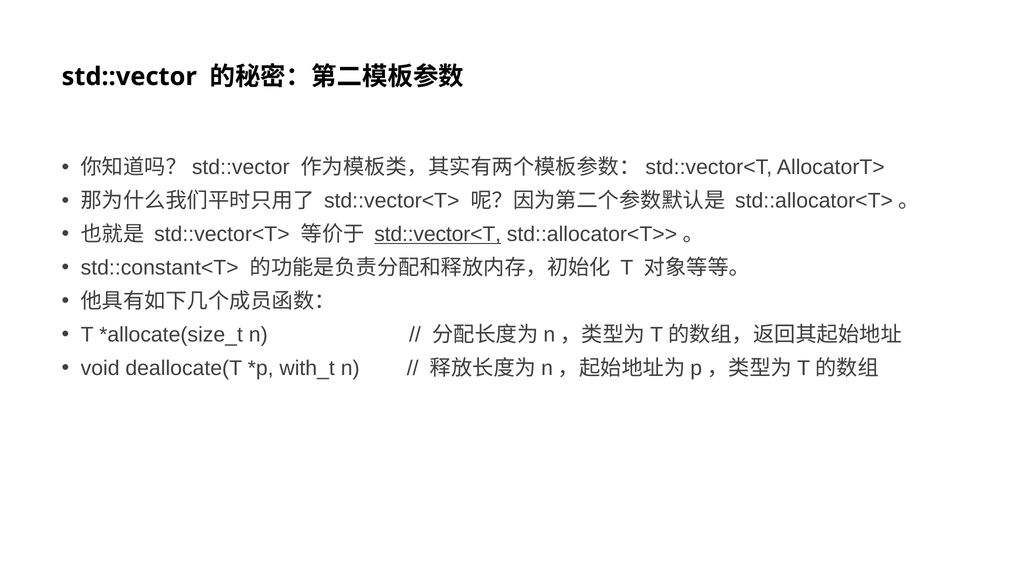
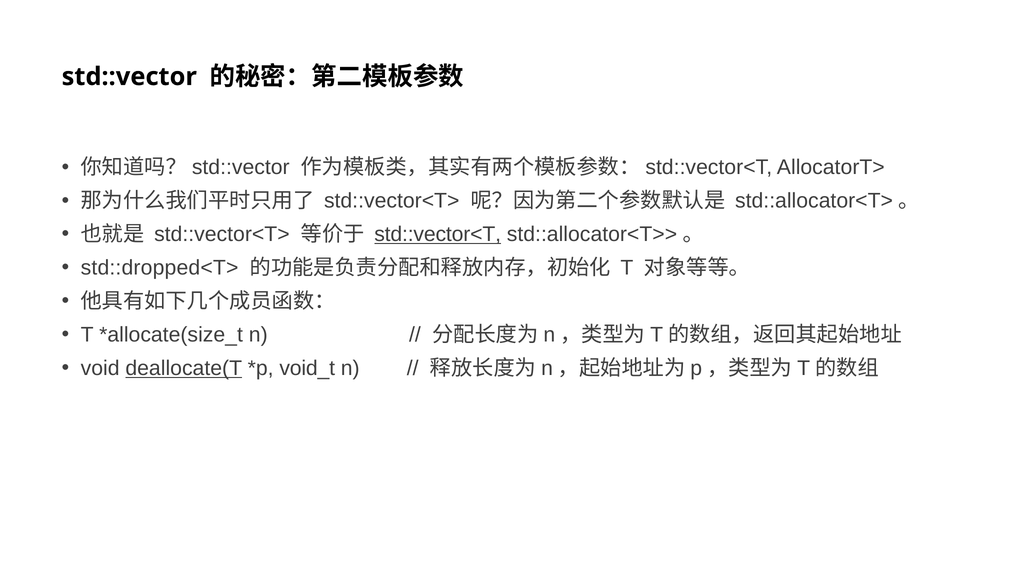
std::constant<T>: std::constant<T> -> std::dropped<T> (160, 268)
deallocate(T underline: none -> present (184, 368)
with_t: with_t -> void_t (307, 368)
